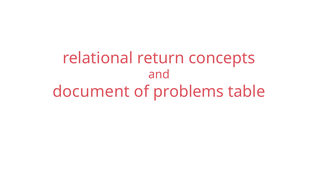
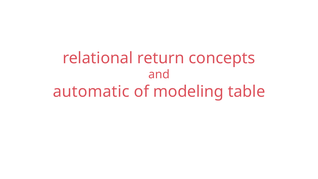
document: document -> automatic (91, 91)
problems: problems -> modeling (188, 91)
